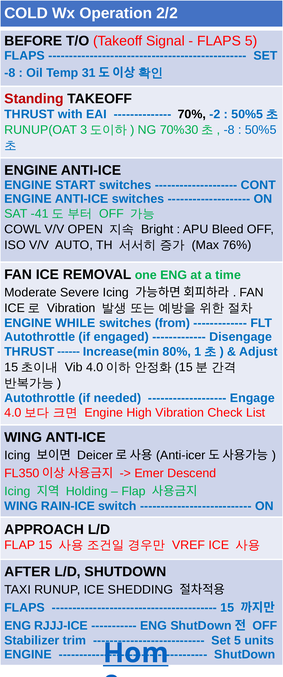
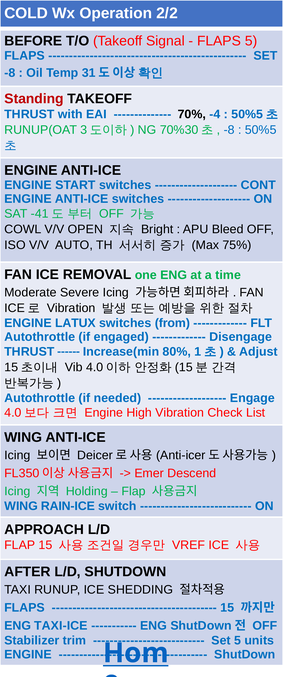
-2: -2 -> -4 (215, 114)
76%: 76% -> 75% (237, 245)
WHILE: WHILE -> LATUX (75, 323)
RJJJ-ICE: RJJJ-ICE -> TAXI-ICE (61, 626)
